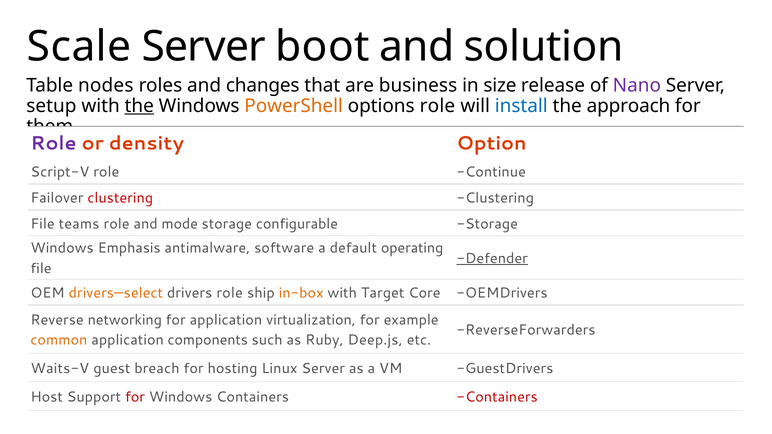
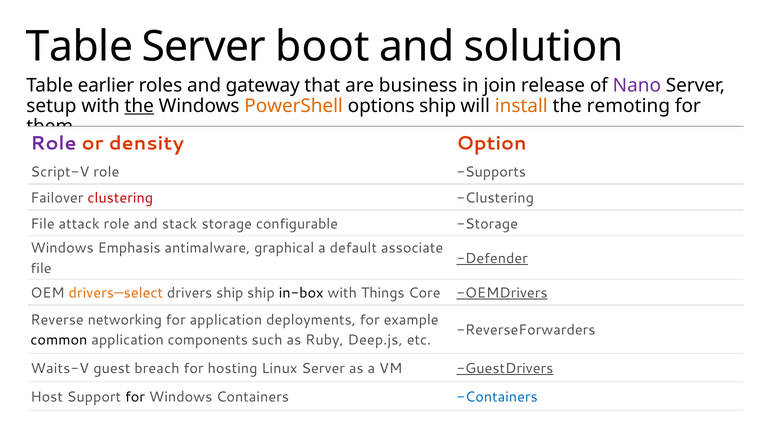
Scale: Scale -> Table (80, 47)
nodes: nodes -> earlier (106, 85)
changes: changes -> gateway (263, 85)
size: size -> join (500, 85)
options role: role -> ship (438, 106)
install colour: blue -> orange (521, 106)
approach: approach -> remoting (628, 106)
Continue: Continue -> Supports (491, 172)
teams: teams -> attack (79, 224)
mode: mode -> stack (180, 224)
software: software -> graphical (284, 248)
operating: operating -> associate (412, 248)
drivers role: role -> ship (230, 293)
in-box colour: orange -> black (301, 293)
Target: Target -> Things (383, 293)
OEMDrivers underline: none -> present (502, 293)
virtualization: virtualization -> deployments (311, 320)
common colour: orange -> black (59, 340)
GuestDrivers underline: none -> present (505, 369)
for colour: red -> black (135, 397)
Containers colour: red -> blue (497, 397)
